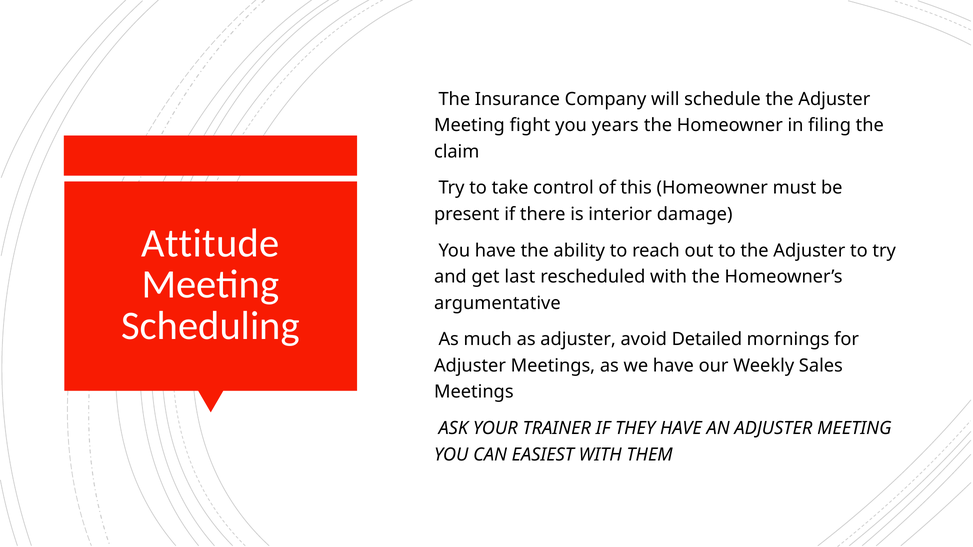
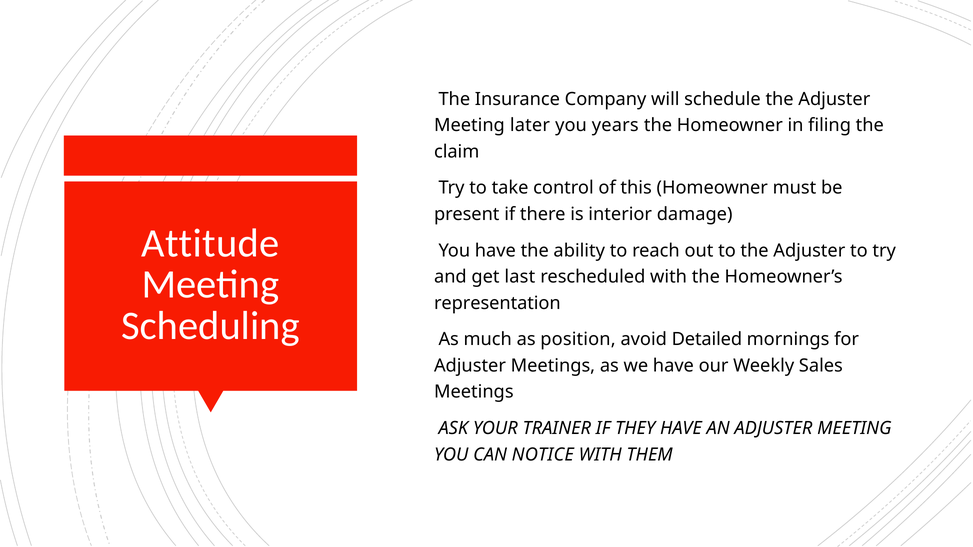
fight: fight -> later (530, 125)
argumentative: argumentative -> representation (497, 303)
as adjuster: adjuster -> position (578, 340)
EASIEST: EASIEST -> NOTICE (543, 455)
